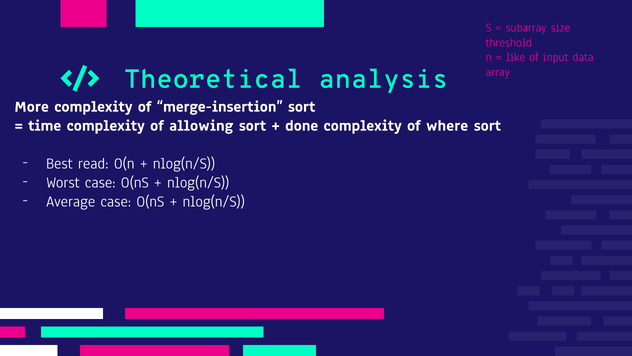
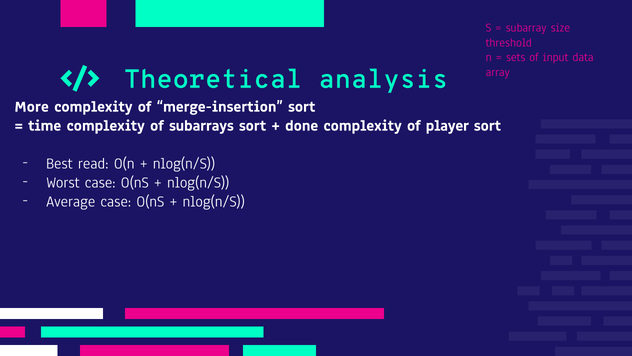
like: like -> sets (516, 57)
allowing: allowing -> subarrays (201, 125)
where: where -> player (447, 125)
